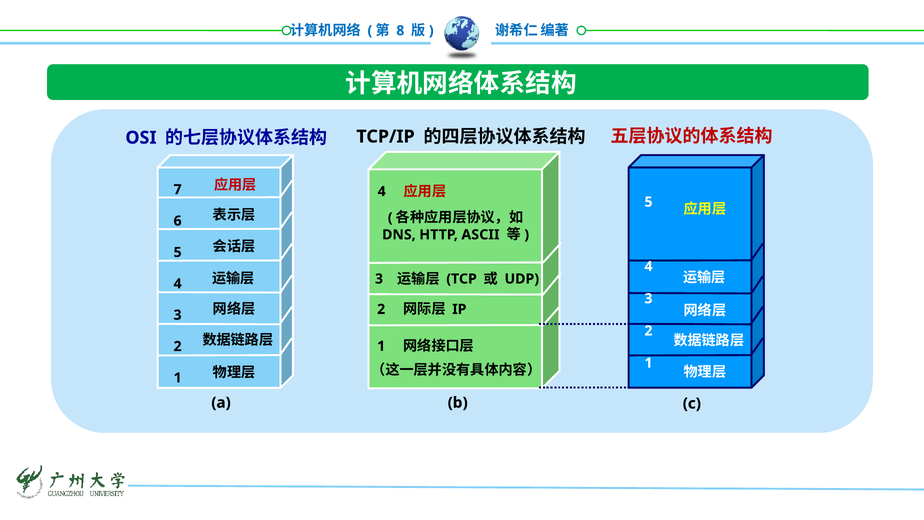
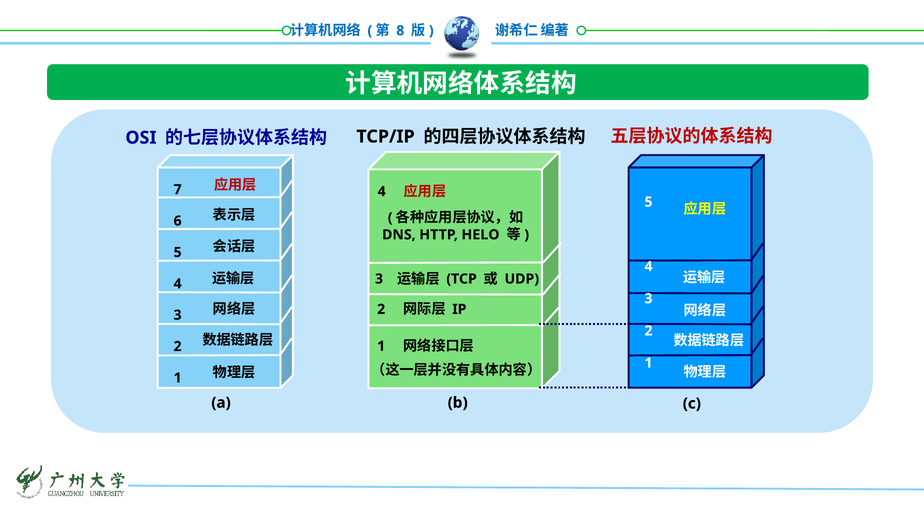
ASCII: ASCII -> HELO (480, 235)
